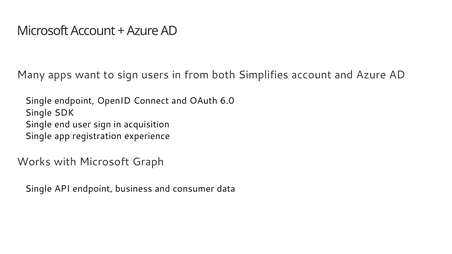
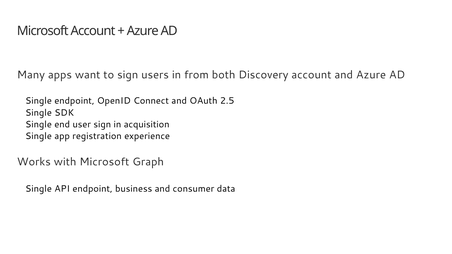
Simplifies: Simplifies -> Discovery (263, 75)
6.0: 6.0 -> 2.5 (227, 101)
